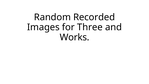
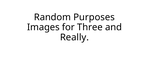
Recorded: Recorded -> Purposes (94, 17)
Works: Works -> Really (74, 37)
